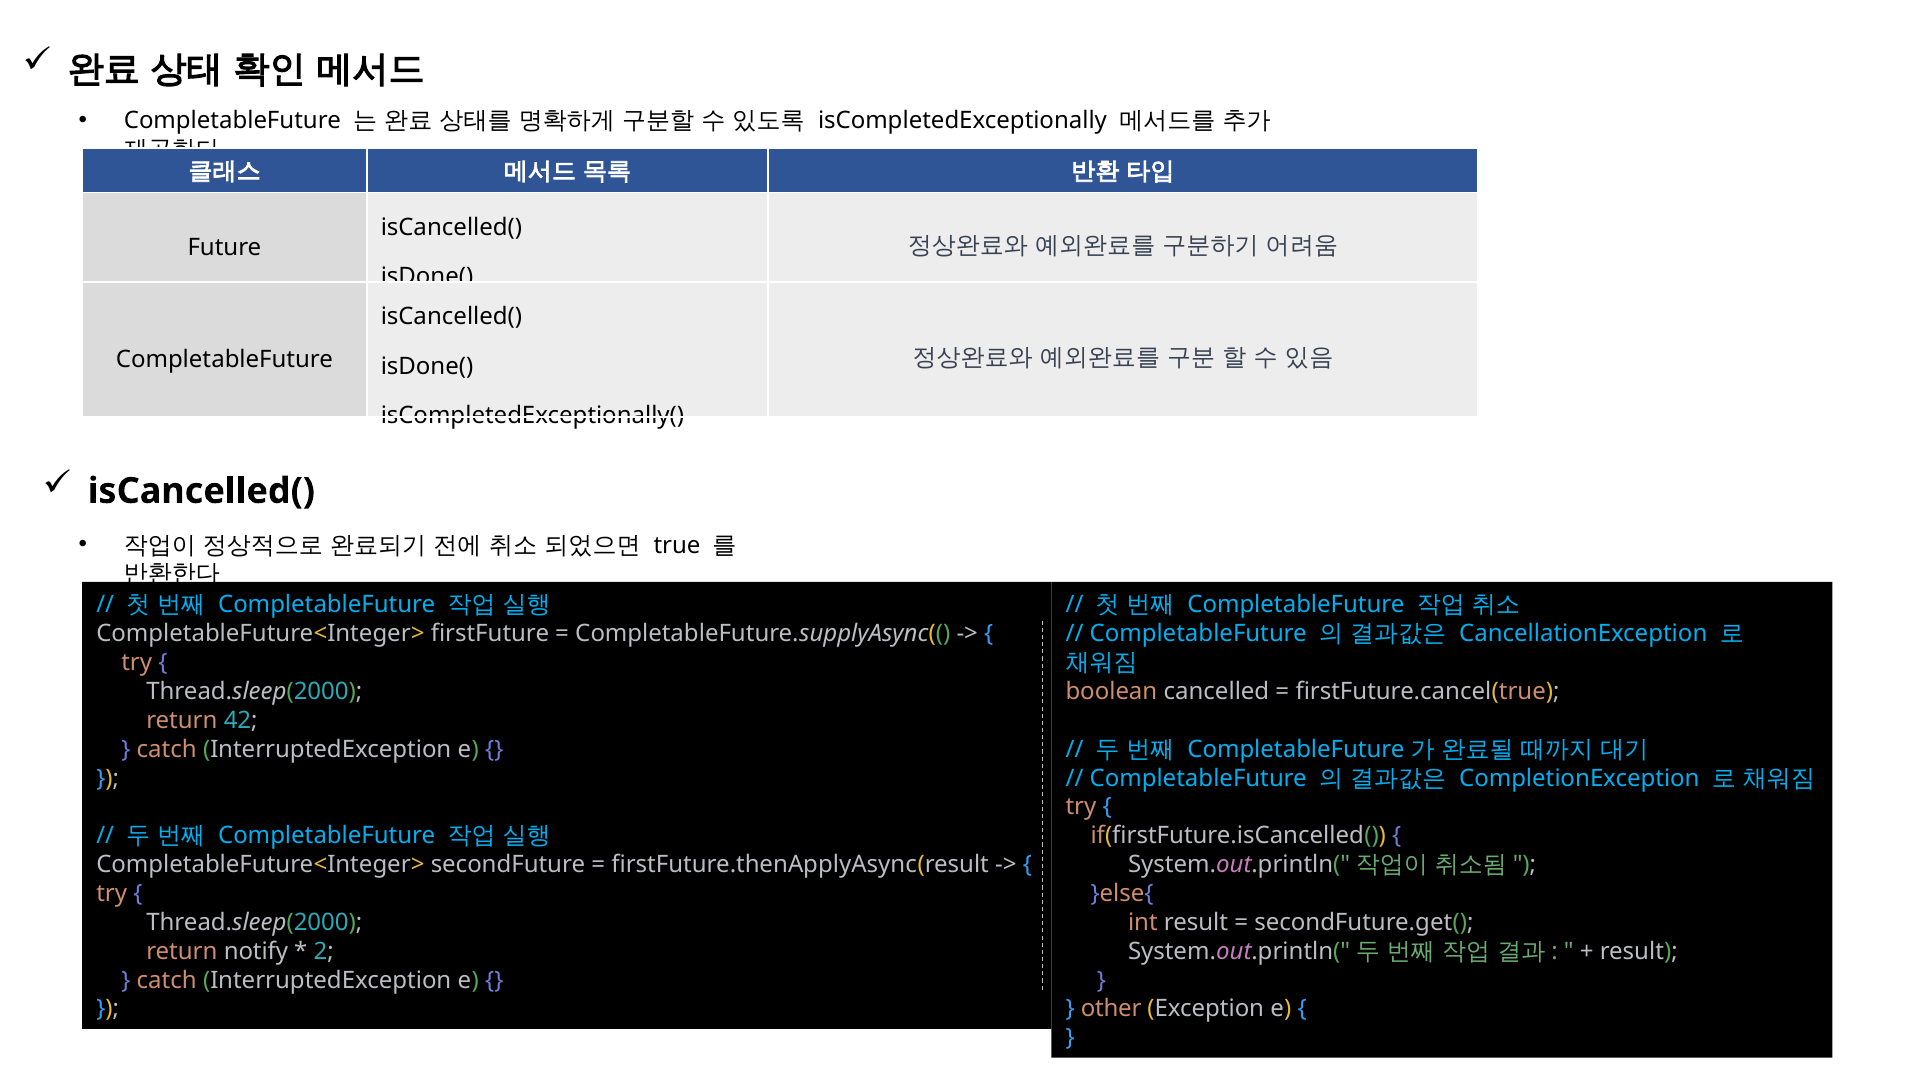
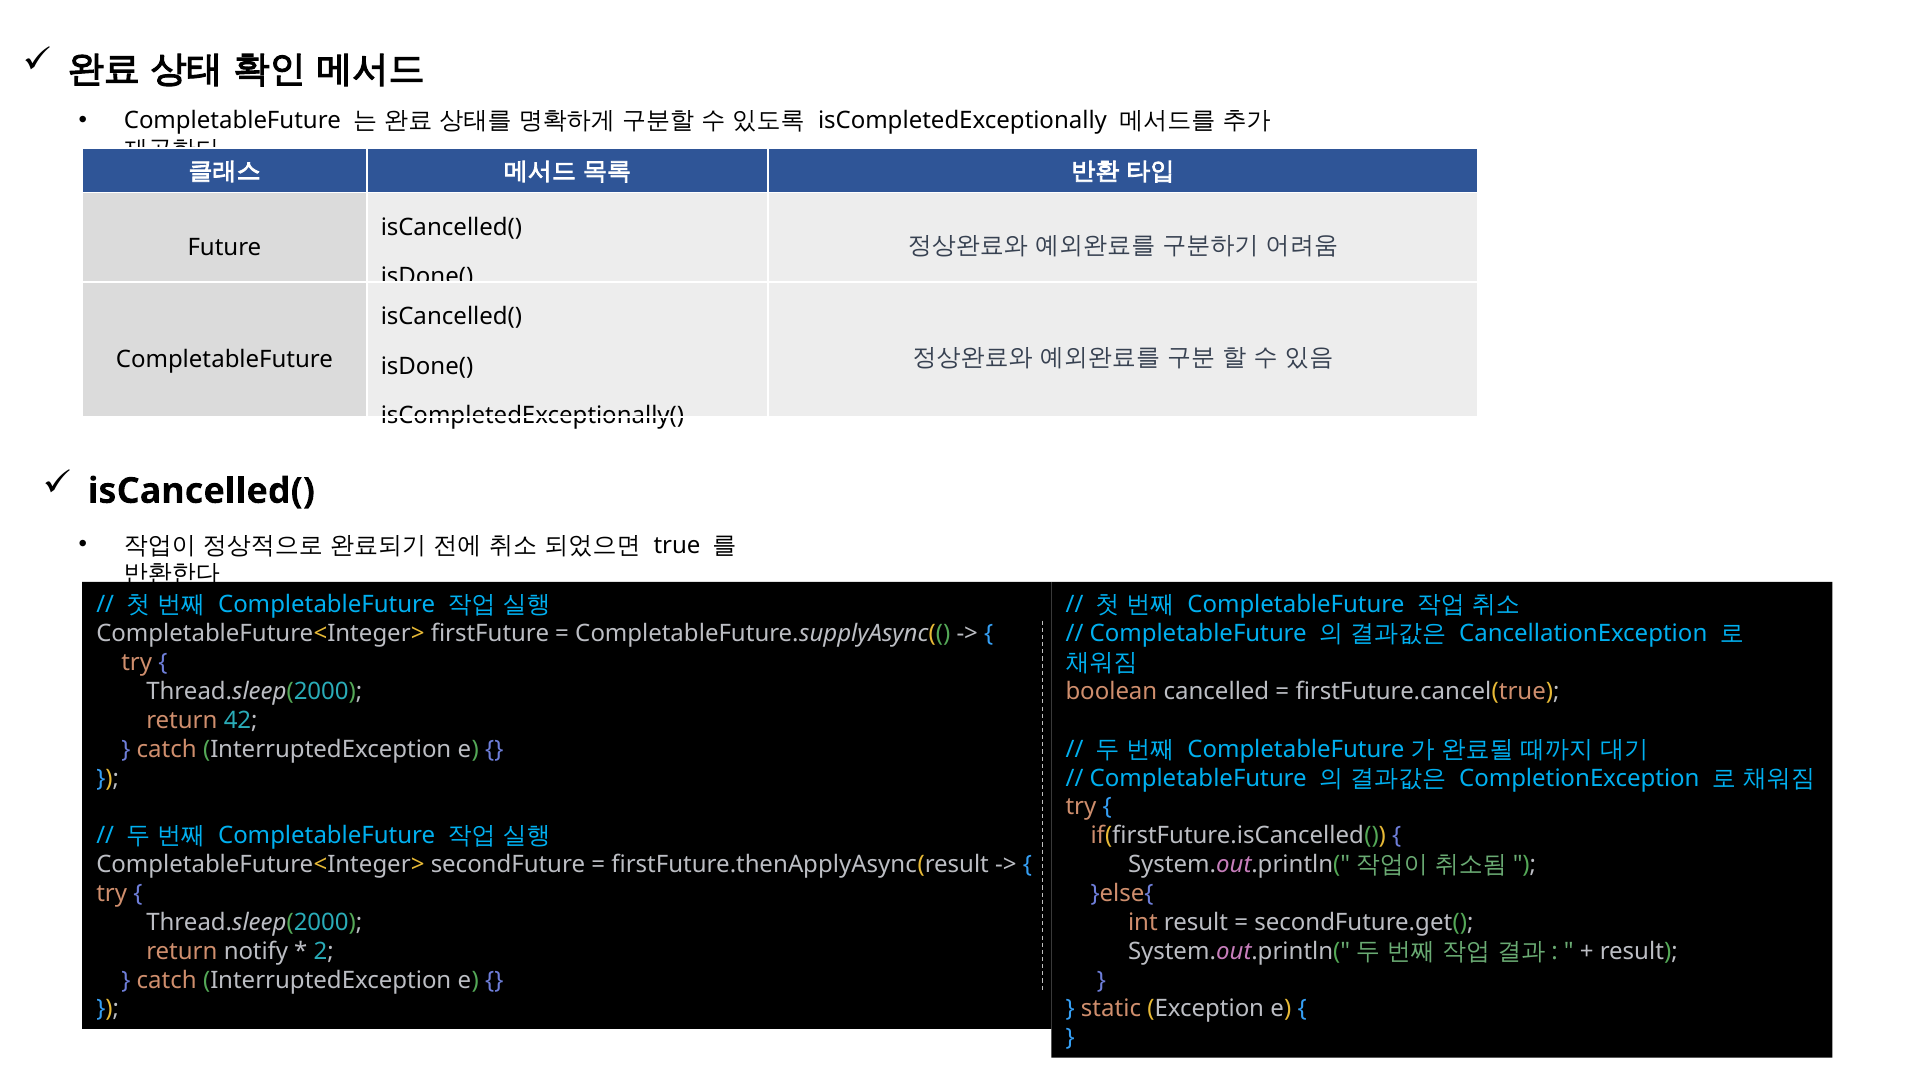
other: other -> static (1111, 1009)
